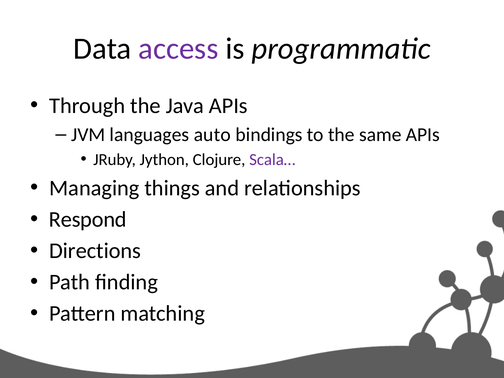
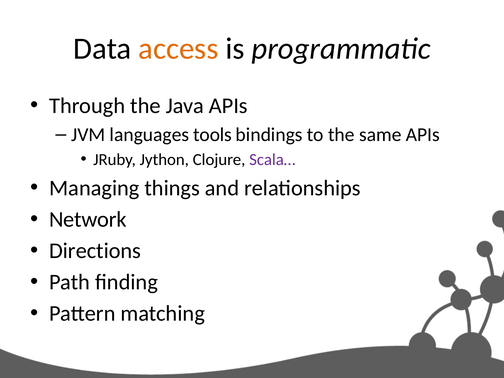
access colour: purple -> orange (178, 49)
auto: auto -> tools (212, 135)
Respond: Respond -> Network (88, 219)
